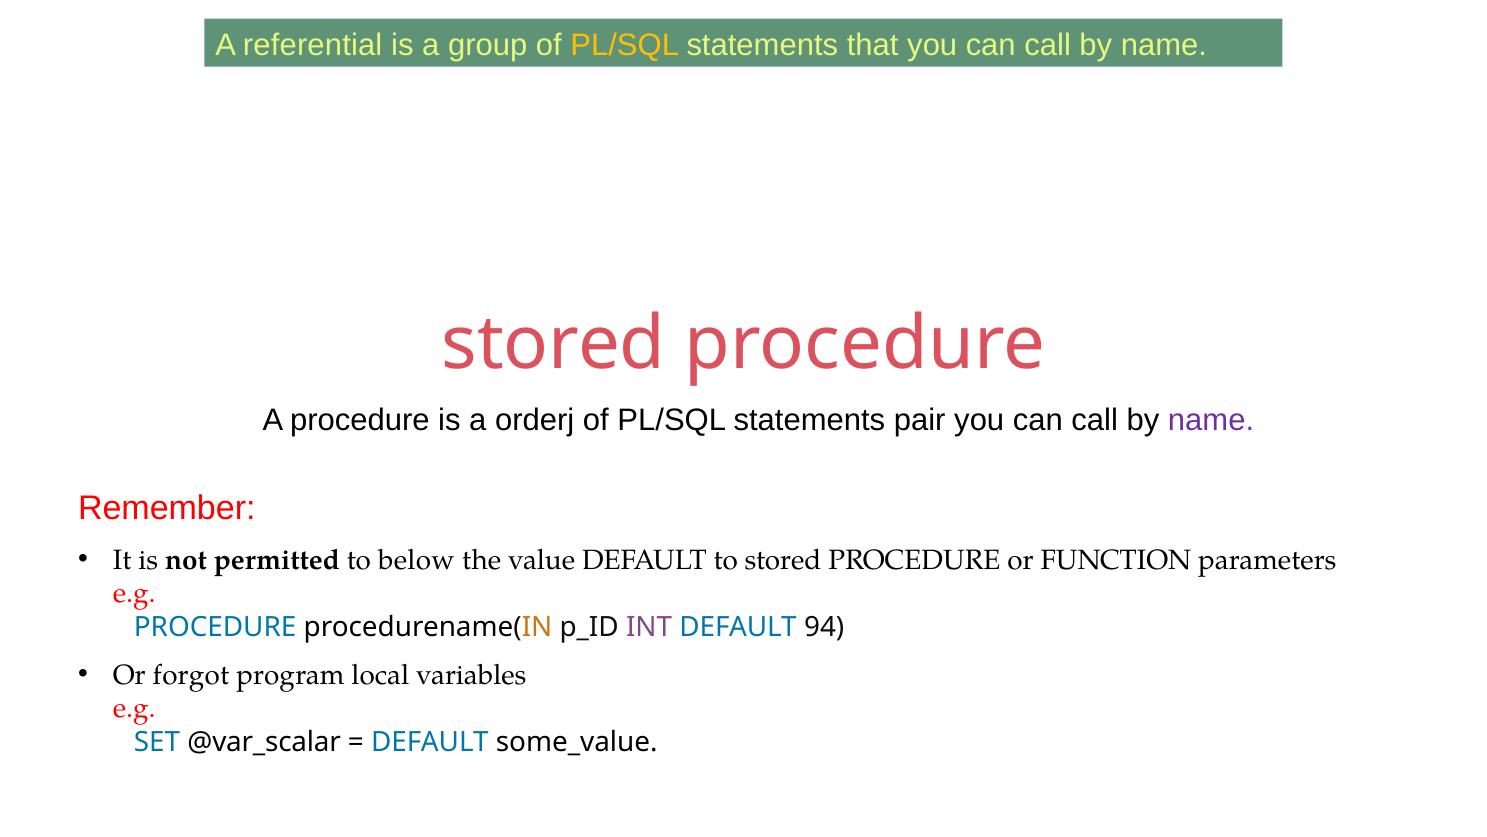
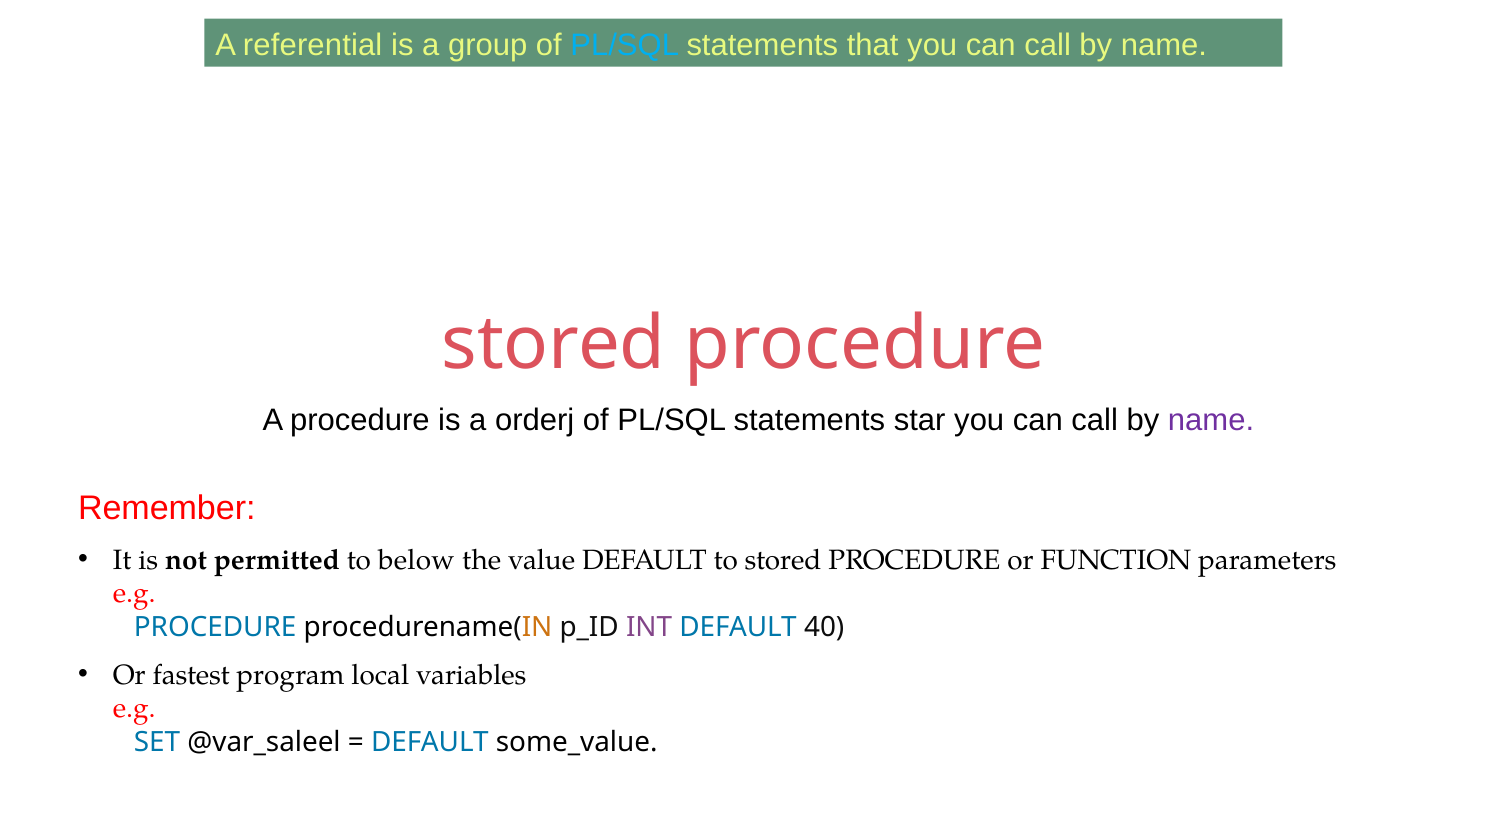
PL/SQL colour: yellow -> light blue (625, 45)
pair: pair -> star (920, 420)
94: 94 -> 40 (824, 626)
forgot: forgot -> fastest (191, 675)
@var_scalar: @var_scalar -> @var_saleel (264, 742)
